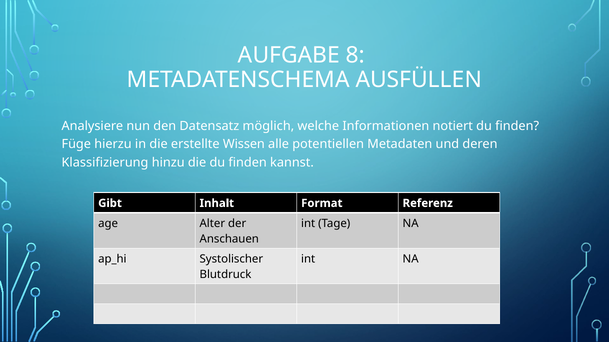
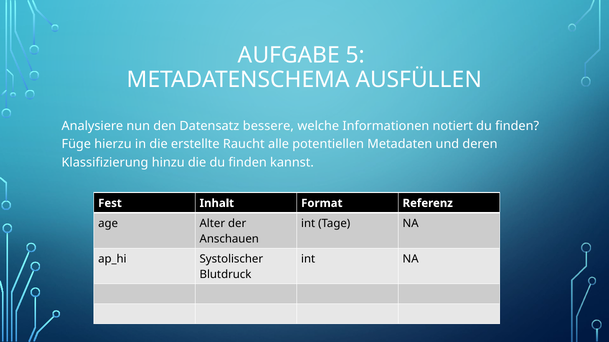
8: 8 -> 5 (355, 55)
möglich: möglich -> bessere (268, 126)
Wissen: Wissen -> Raucht (244, 145)
Gibt: Gibt -> Fest (110, 204)
